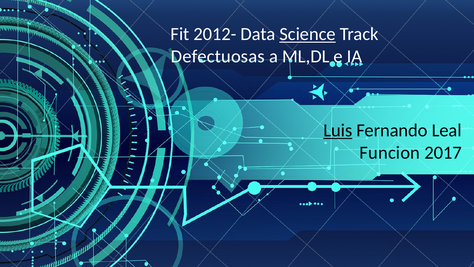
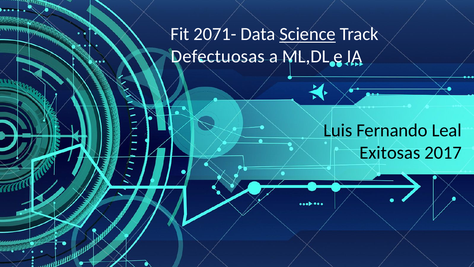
2012-: 2012- -> 2071- (215, 34)
Luis underline: present -> none (338, 130)
Funcion: Funcion -> Exitosas (390, 153)
